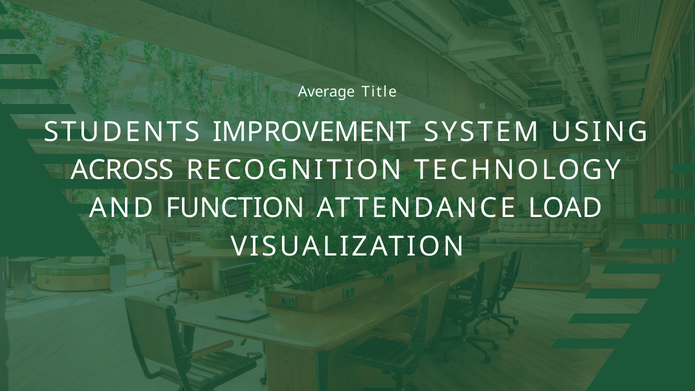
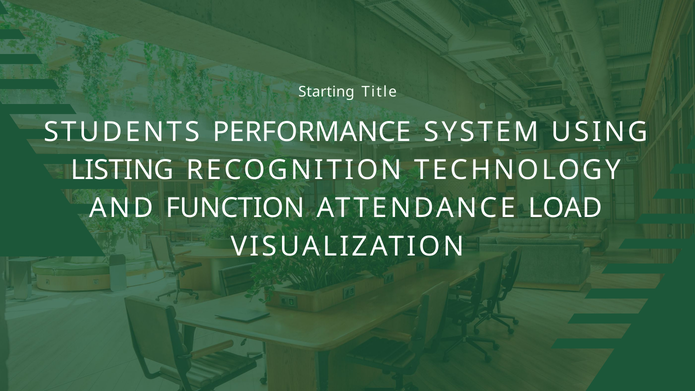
Average: Average -> Starting (326, 92)
IMPROVEMENT: IMPROVEMENT -> PERFORMANCE (312, 132)
ACROSS: ACROSS -> LISTING (122, 170)
